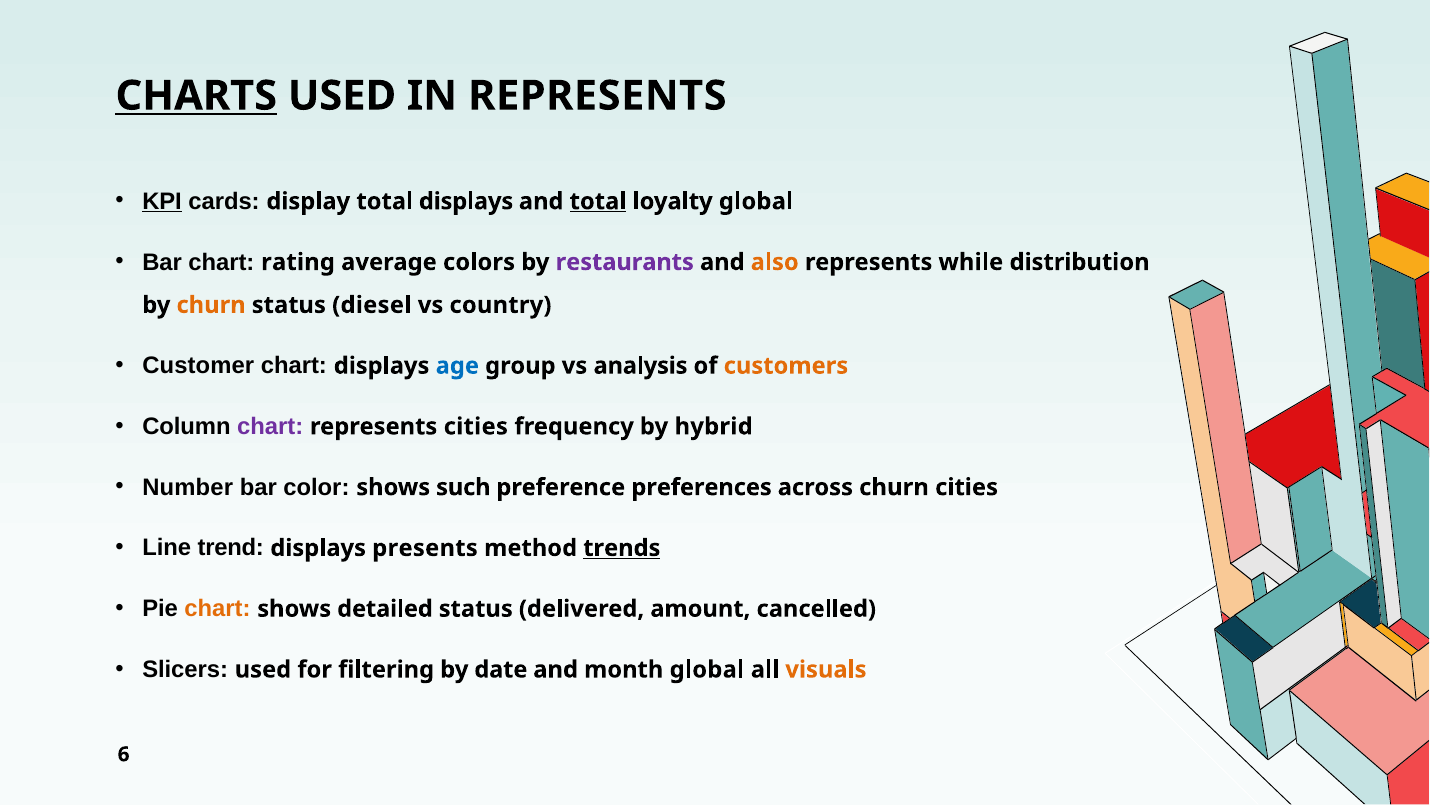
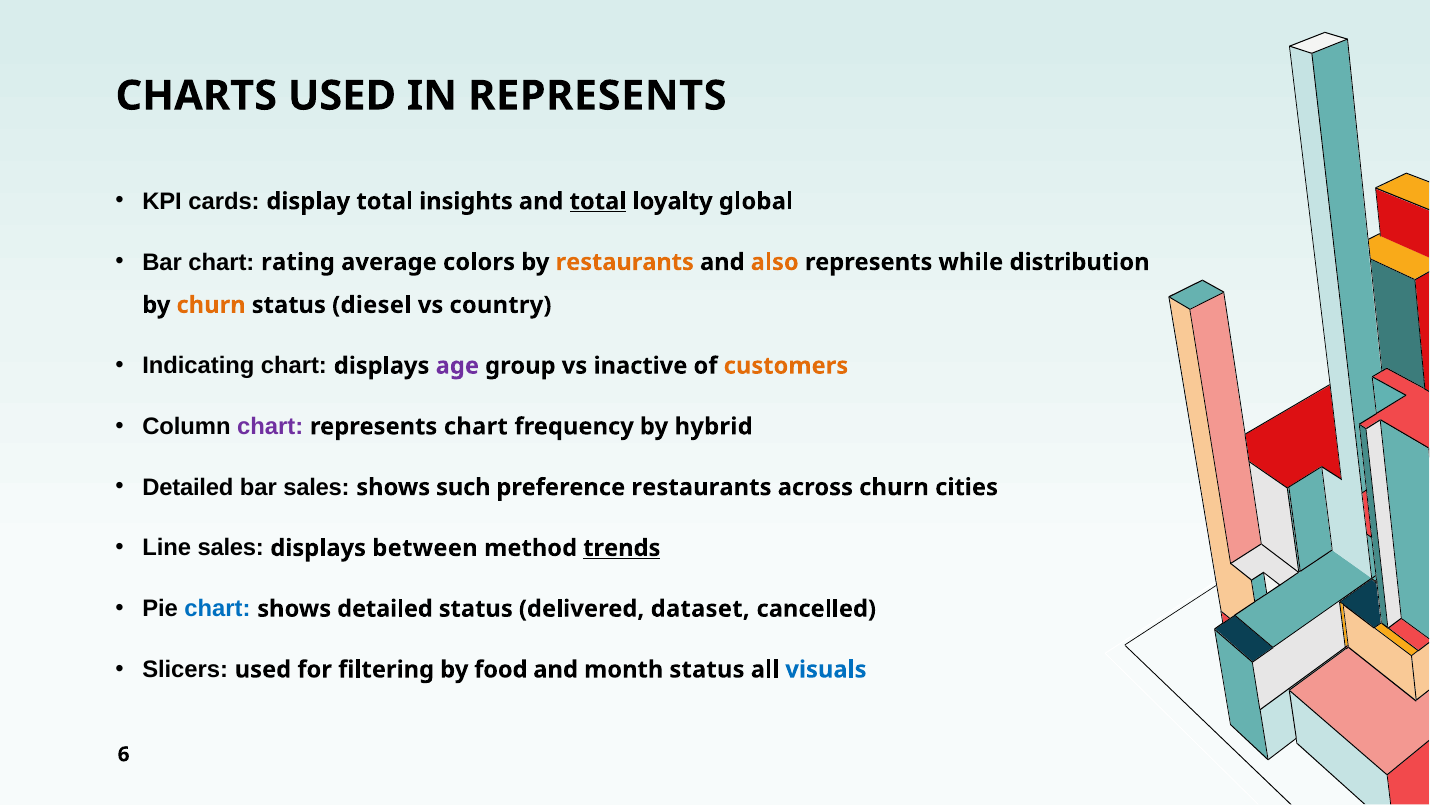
CHARTS underline: present -> none (196, 96)
KPI underline: present -> none (162, 201)
total displays: displays -> insights (466, 201)
restaurants colour: purple -> orange (625, 262)
Customer: Customer -> Indicating (198, 366)
age colour: blue -> purple (457, 366)
analysis: analysis -> inactive (640, 366)
represents cities: cities -> chart (476, 426)
Number: Number -> Detailed (188, 487)
bar color: color -> sales (316, 487)
preference preferences: preferences -> restaurants (701, 487)
Line trend: trend -> sales (231, 548)
presents: presents -> between (425, 548)
chart colour: orange -> blue (217, 608)
amount: amount -> dataset (700, 608)
date: date -> food (501, 669)
month global: global -> status (707, 669)
visuals colour: orange -> blue (826, 669)
